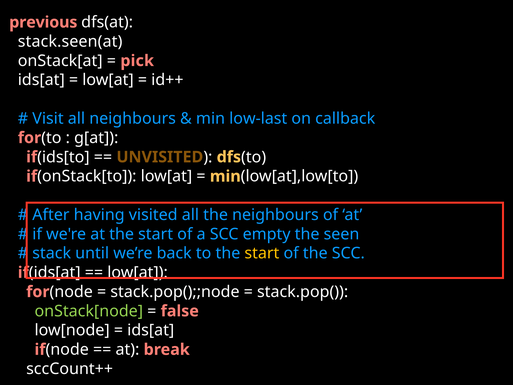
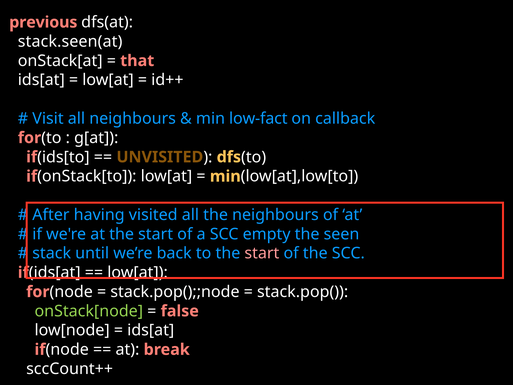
pick: pick -> that (137, 61)
low-last: low-last -> low-fact (258, 118)
start colour: yellow -> pink (262, 253)
